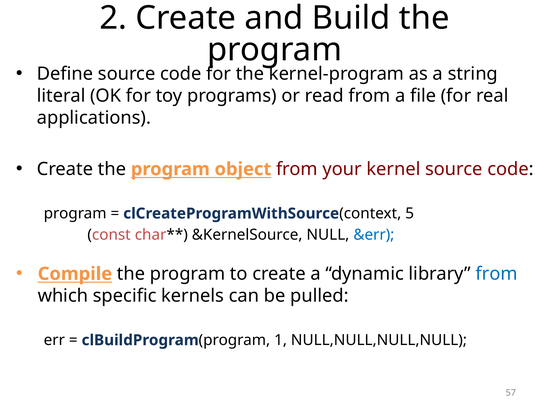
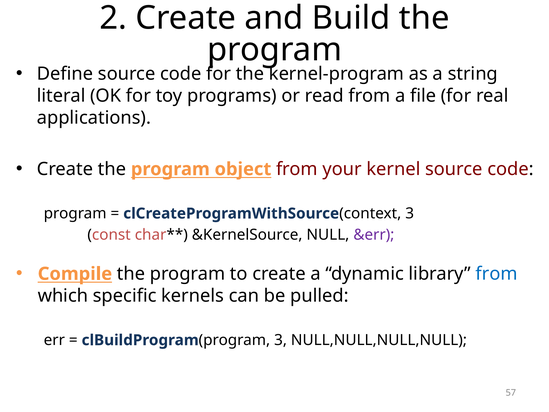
5: 5 -> 3 (410, 213)
&err colour: blue -> purple (374, 235)
program 1: 1 -> 3 (281, 340)
